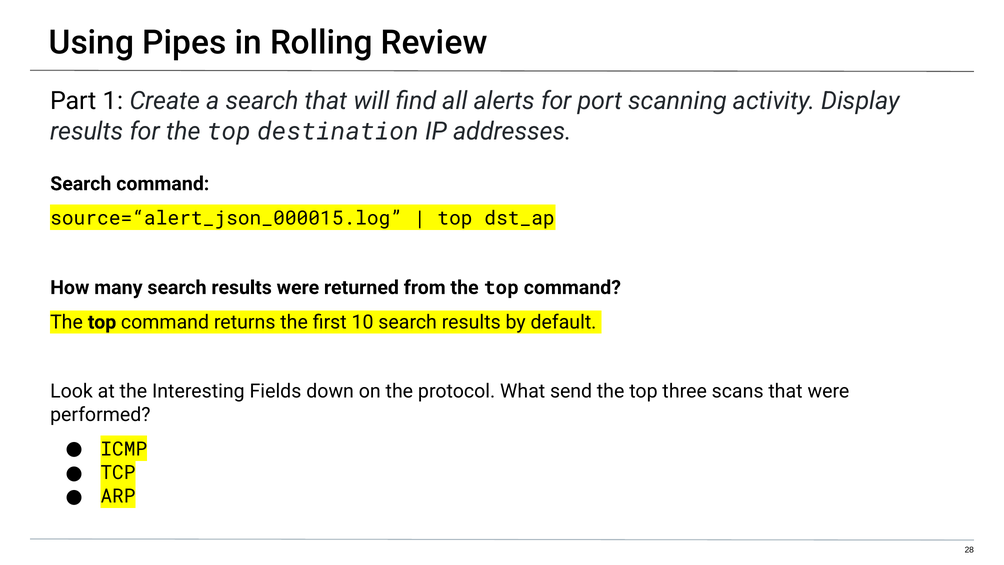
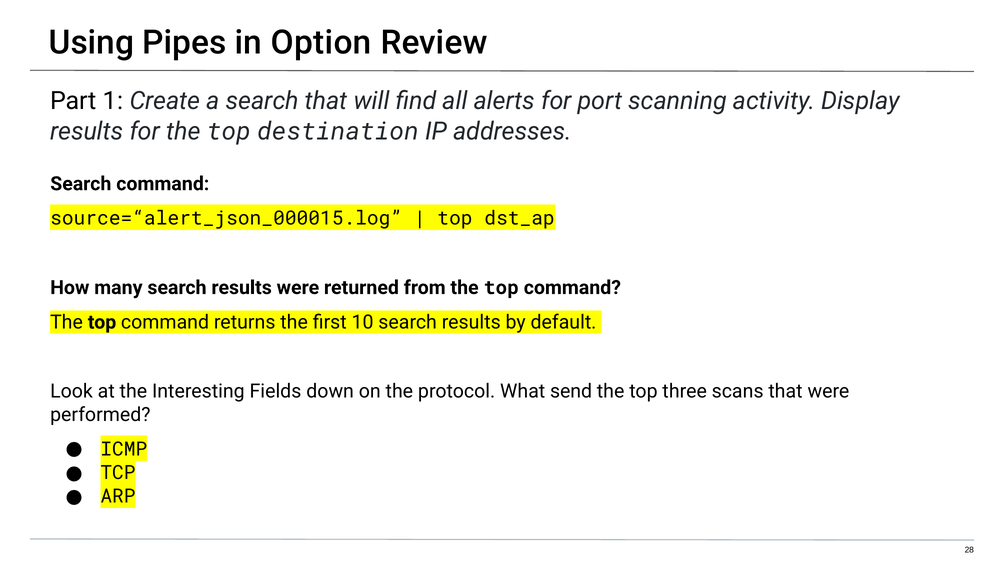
Rolling: Rolling -> Option (321, 43)
